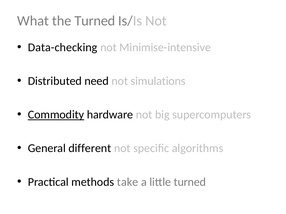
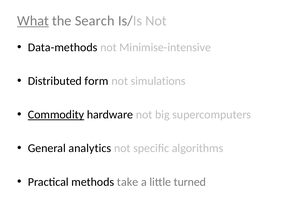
What underline: none -> present (33, 21)
the Turned: Turned -> Search (95, 21)
Data-checking: Data-checking -> Data-methods (63, 48)
need: need -> form (97, 81)
different: different -> analytics (90, 149)
